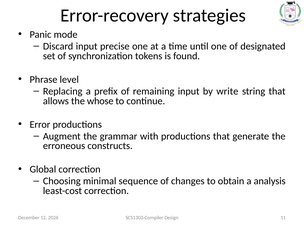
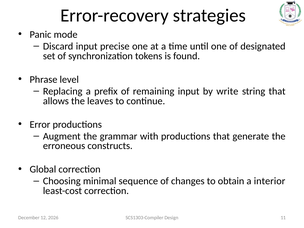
whose: whose -> leaves (100, 101)
analysis: analysis -> interior (270, 181)
